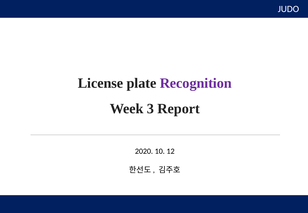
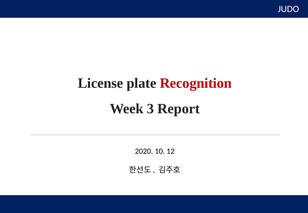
Recognition colour: purple -> red (196, 83)
